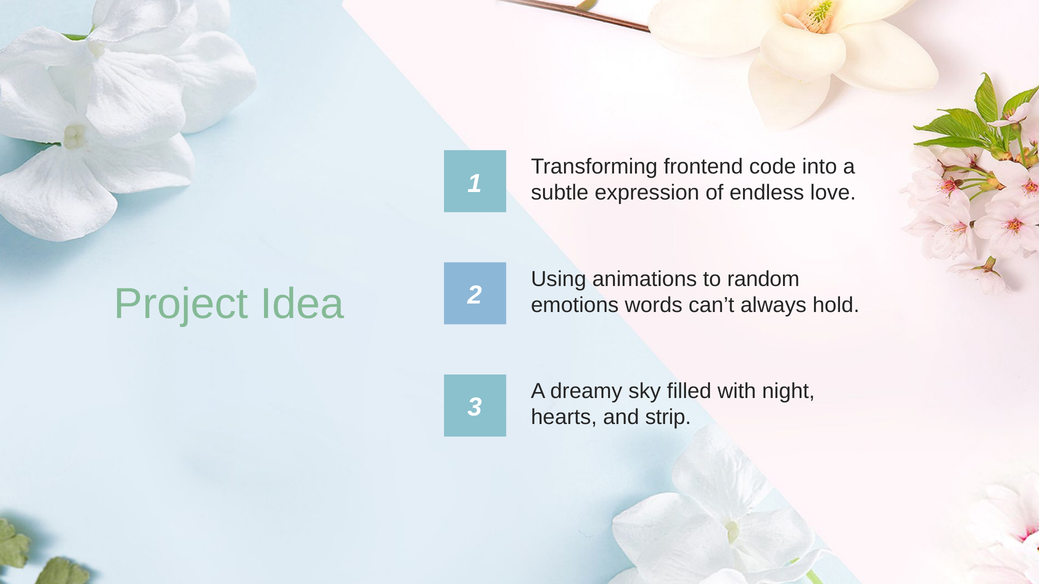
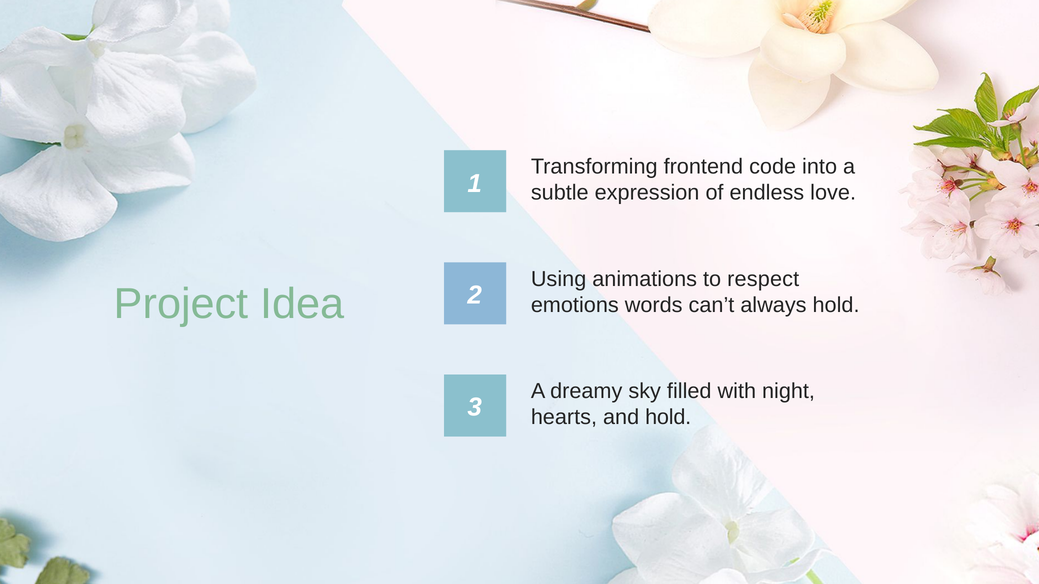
random: random -> respect (763, 279)
and strip: strip -> hold (668, 417)
